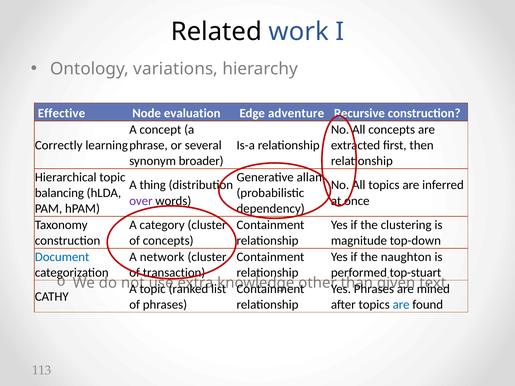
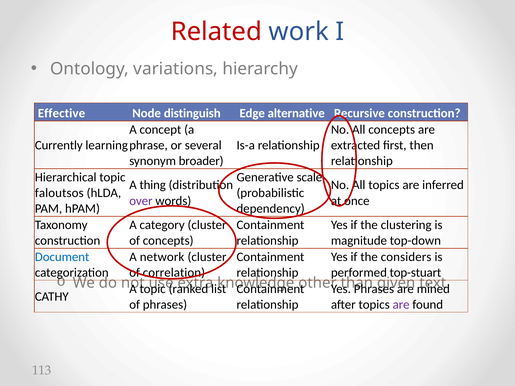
Related colour: black -> red (216, 32)
evaluation: evaluation -> distinguish (192, 113)
adventure: adventure -> alternative (296, 113)
Correctly: Correctly -> Currently (59, 145)
allan: allan -> scale (309, 177)
balancing: balancing -> faloutsos (59, 193)
naughton: naughton -> considers (406, 257)
transaction: transaction -> correlation (174, 273)
are colour: blue -> purple (401, 305)
